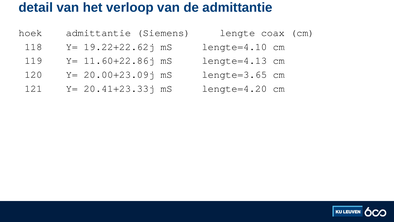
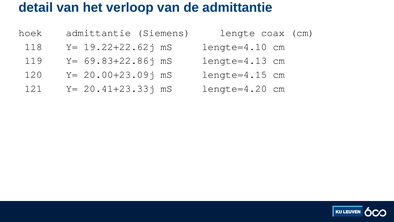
11.60+22.86j: 11.60+22.86j -> 69.83+22.86j (119, 61)
lengte=3.65: lengte=3.65 -> lengte=4.15 (234, 75)
